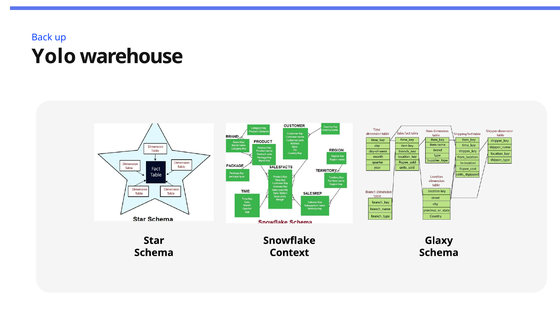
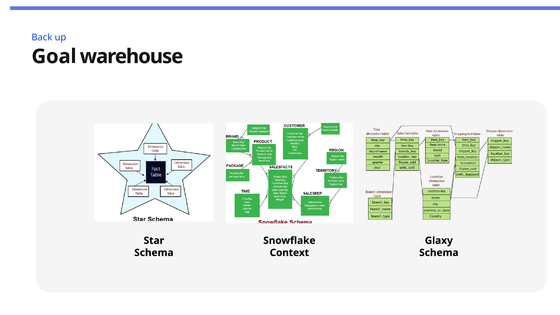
Yolo: Yolo -> Goal (54, 56)
